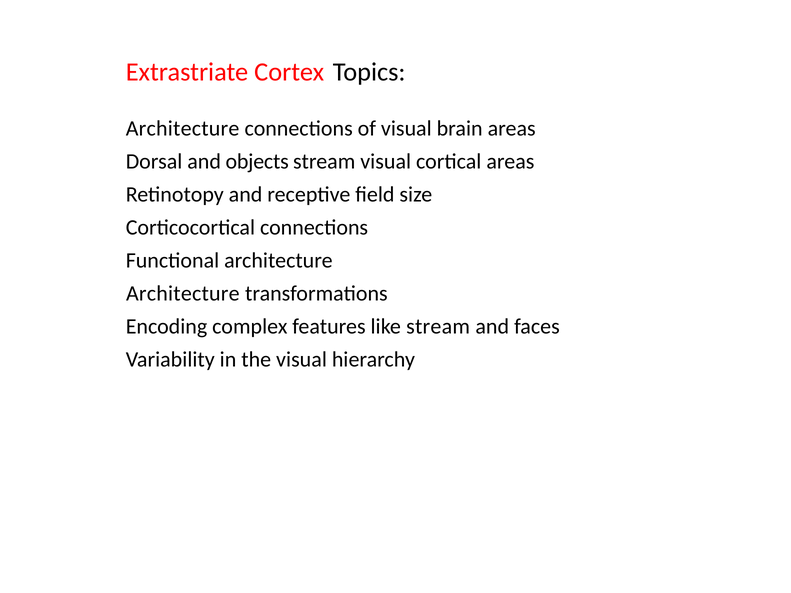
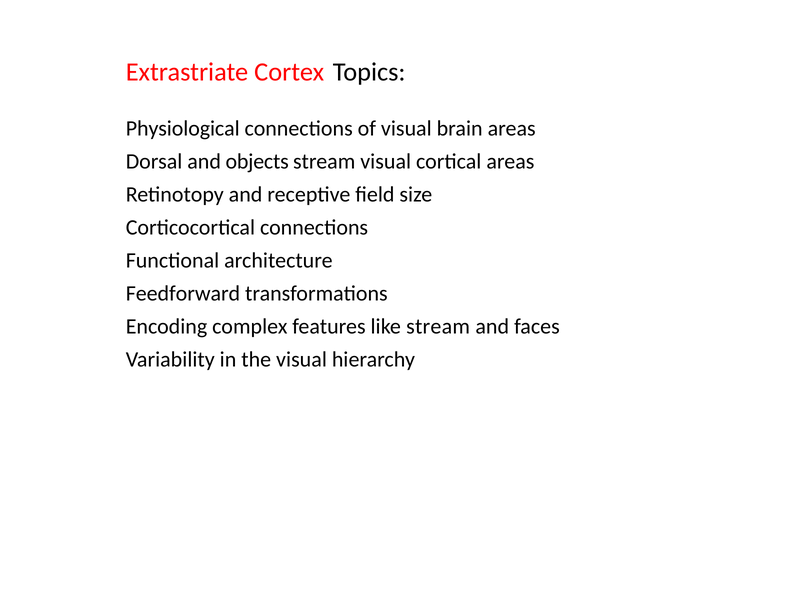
Architecture: Architecture -> Physiological (183, 129)
Architecture: Architecture -> Feedforward (183, 294)
